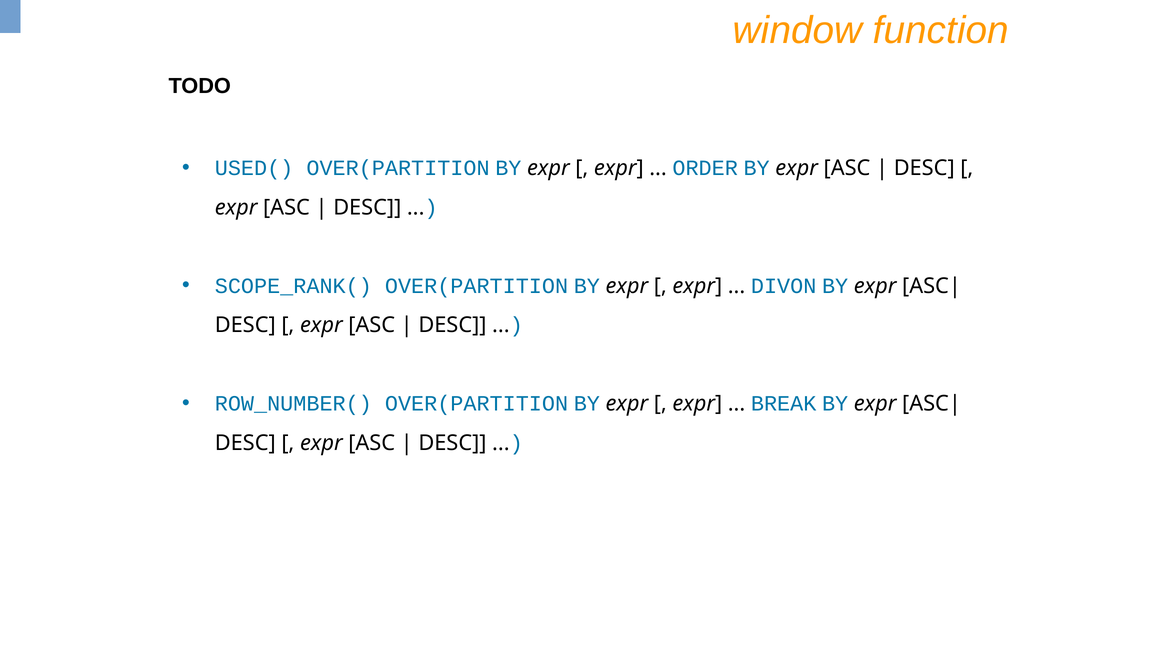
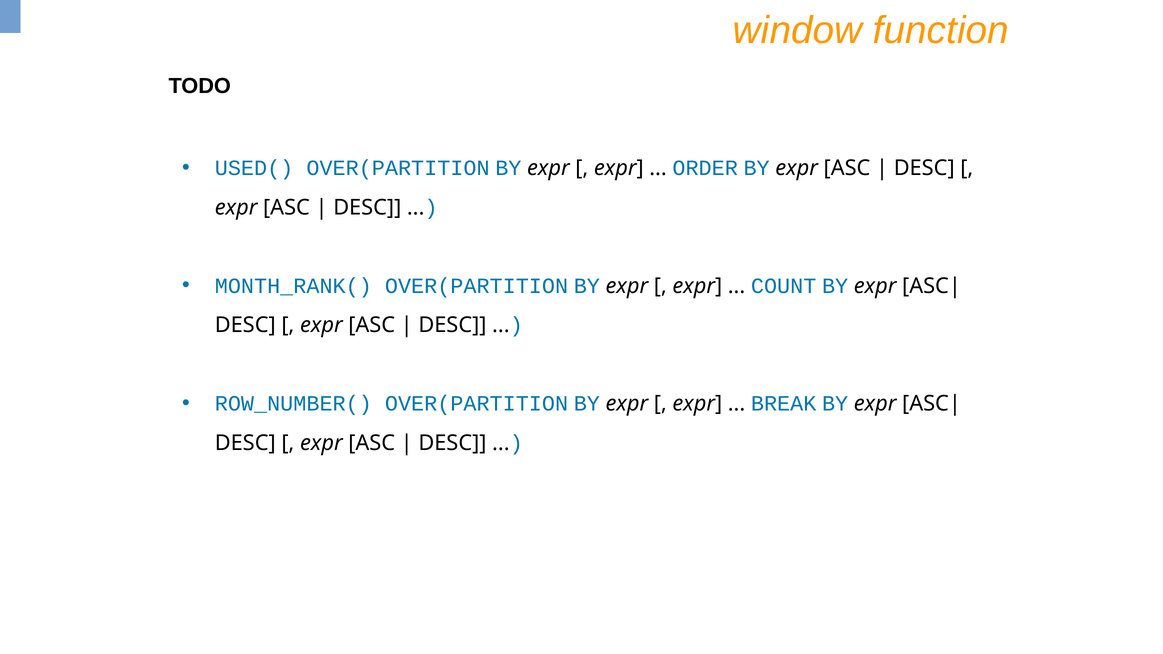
SCOPE_RANK(: SCOPE_RANK( -> MONTH_RANK( (293, 286)
DIVON: DIVON -> COUNT (784, 286)
